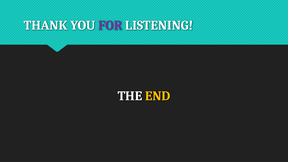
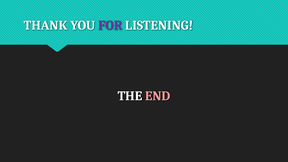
END colour: yellow -> pink (158, 96)
